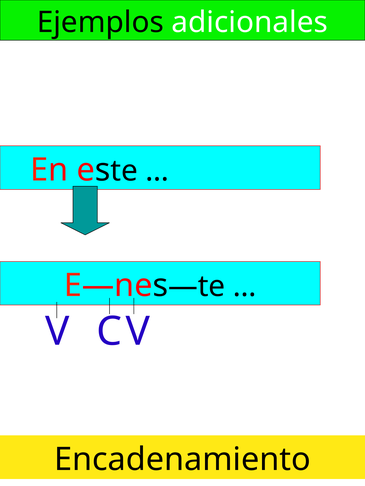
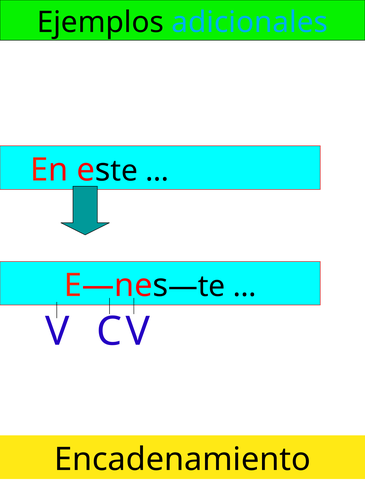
adicionales colour: white -> light blue (250, 22)
